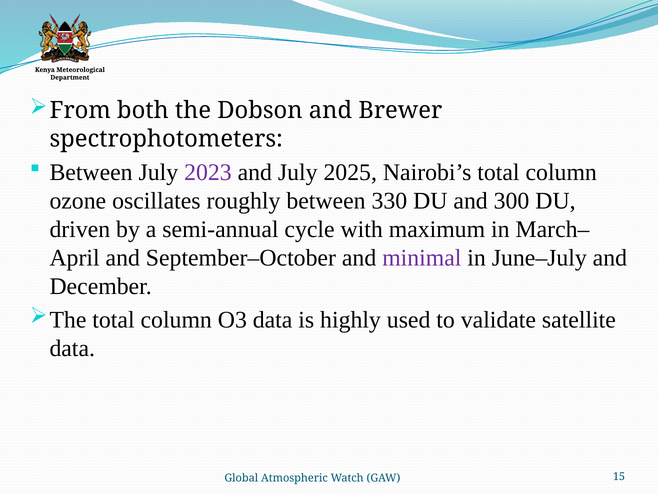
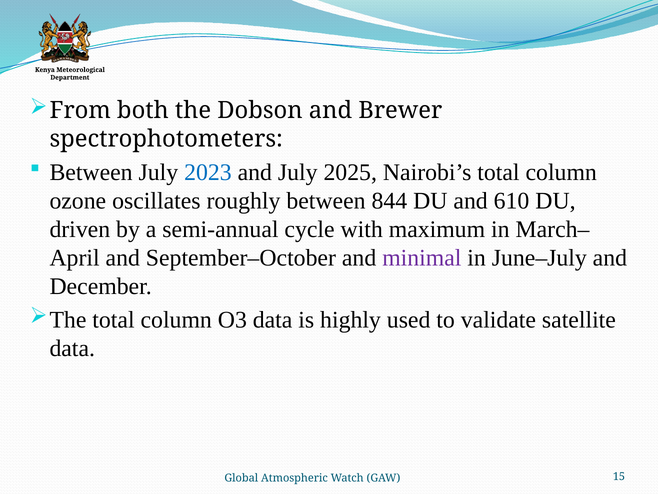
2023 colour: purple -> blue (208, 172)
330: 330 -> 844 (389, 201)
300: 300 -> 610 (512, 201)
